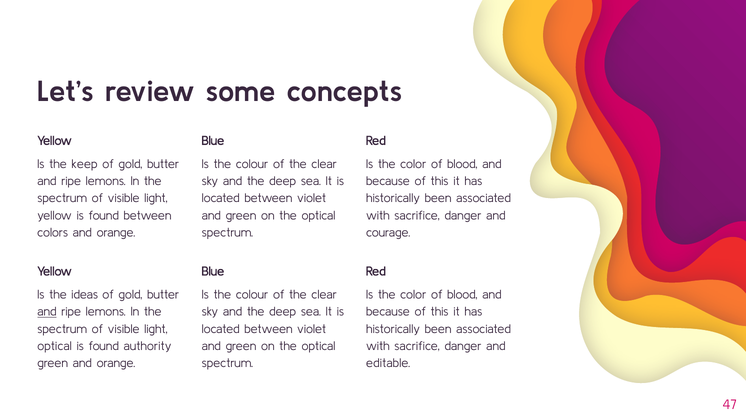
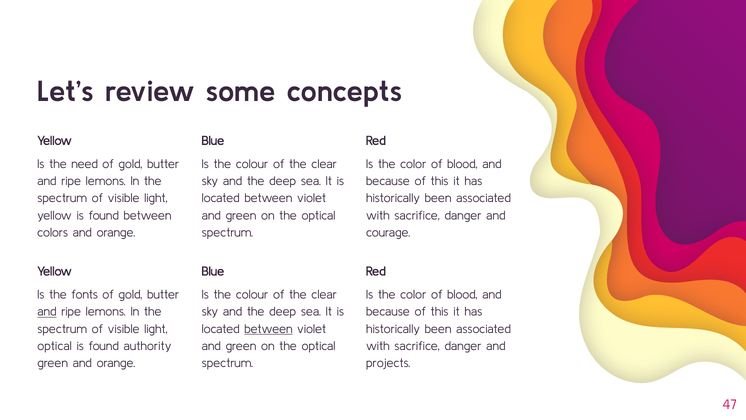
keep: keep -> need (85, 164)
ideas: ideas -> fonts (85, 294)
between underline: none -> present (268, 329)
editable: editable -> projects (388, 363)
